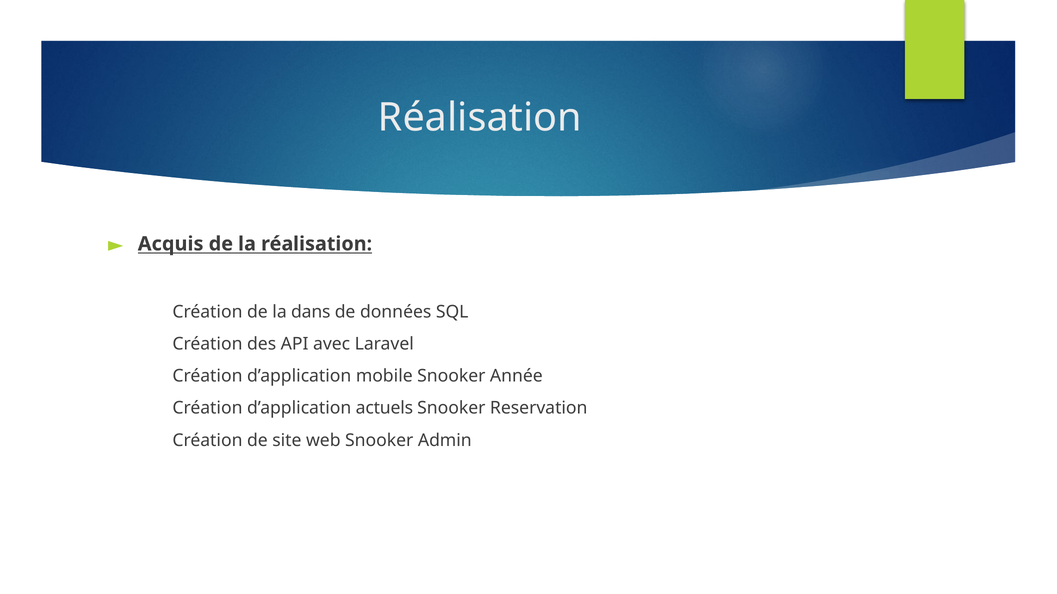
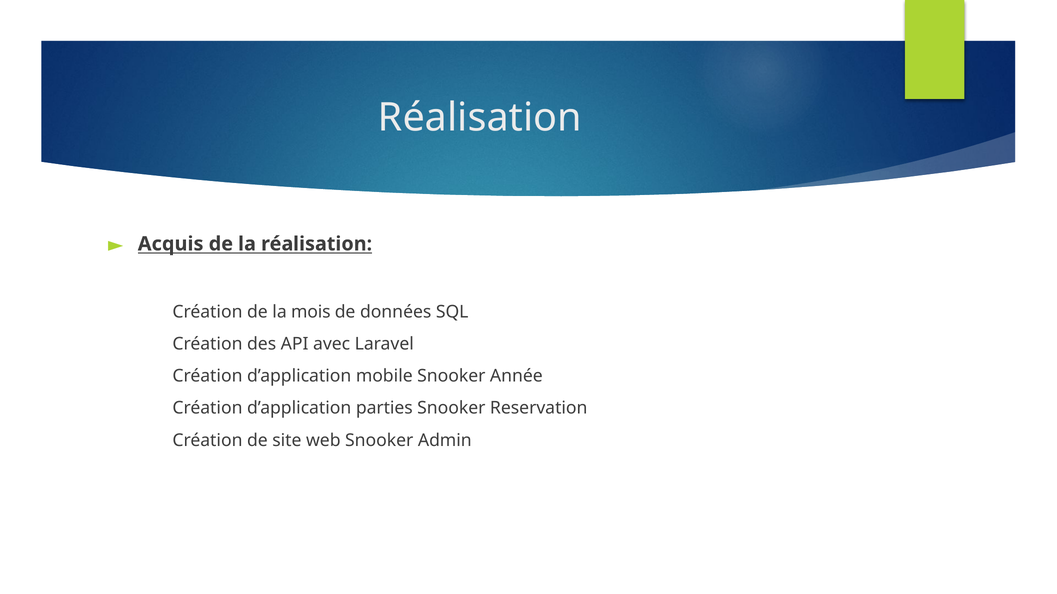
dans: dans -> mois (311, 312)
actuels: actuels -> parties (384, 409)
